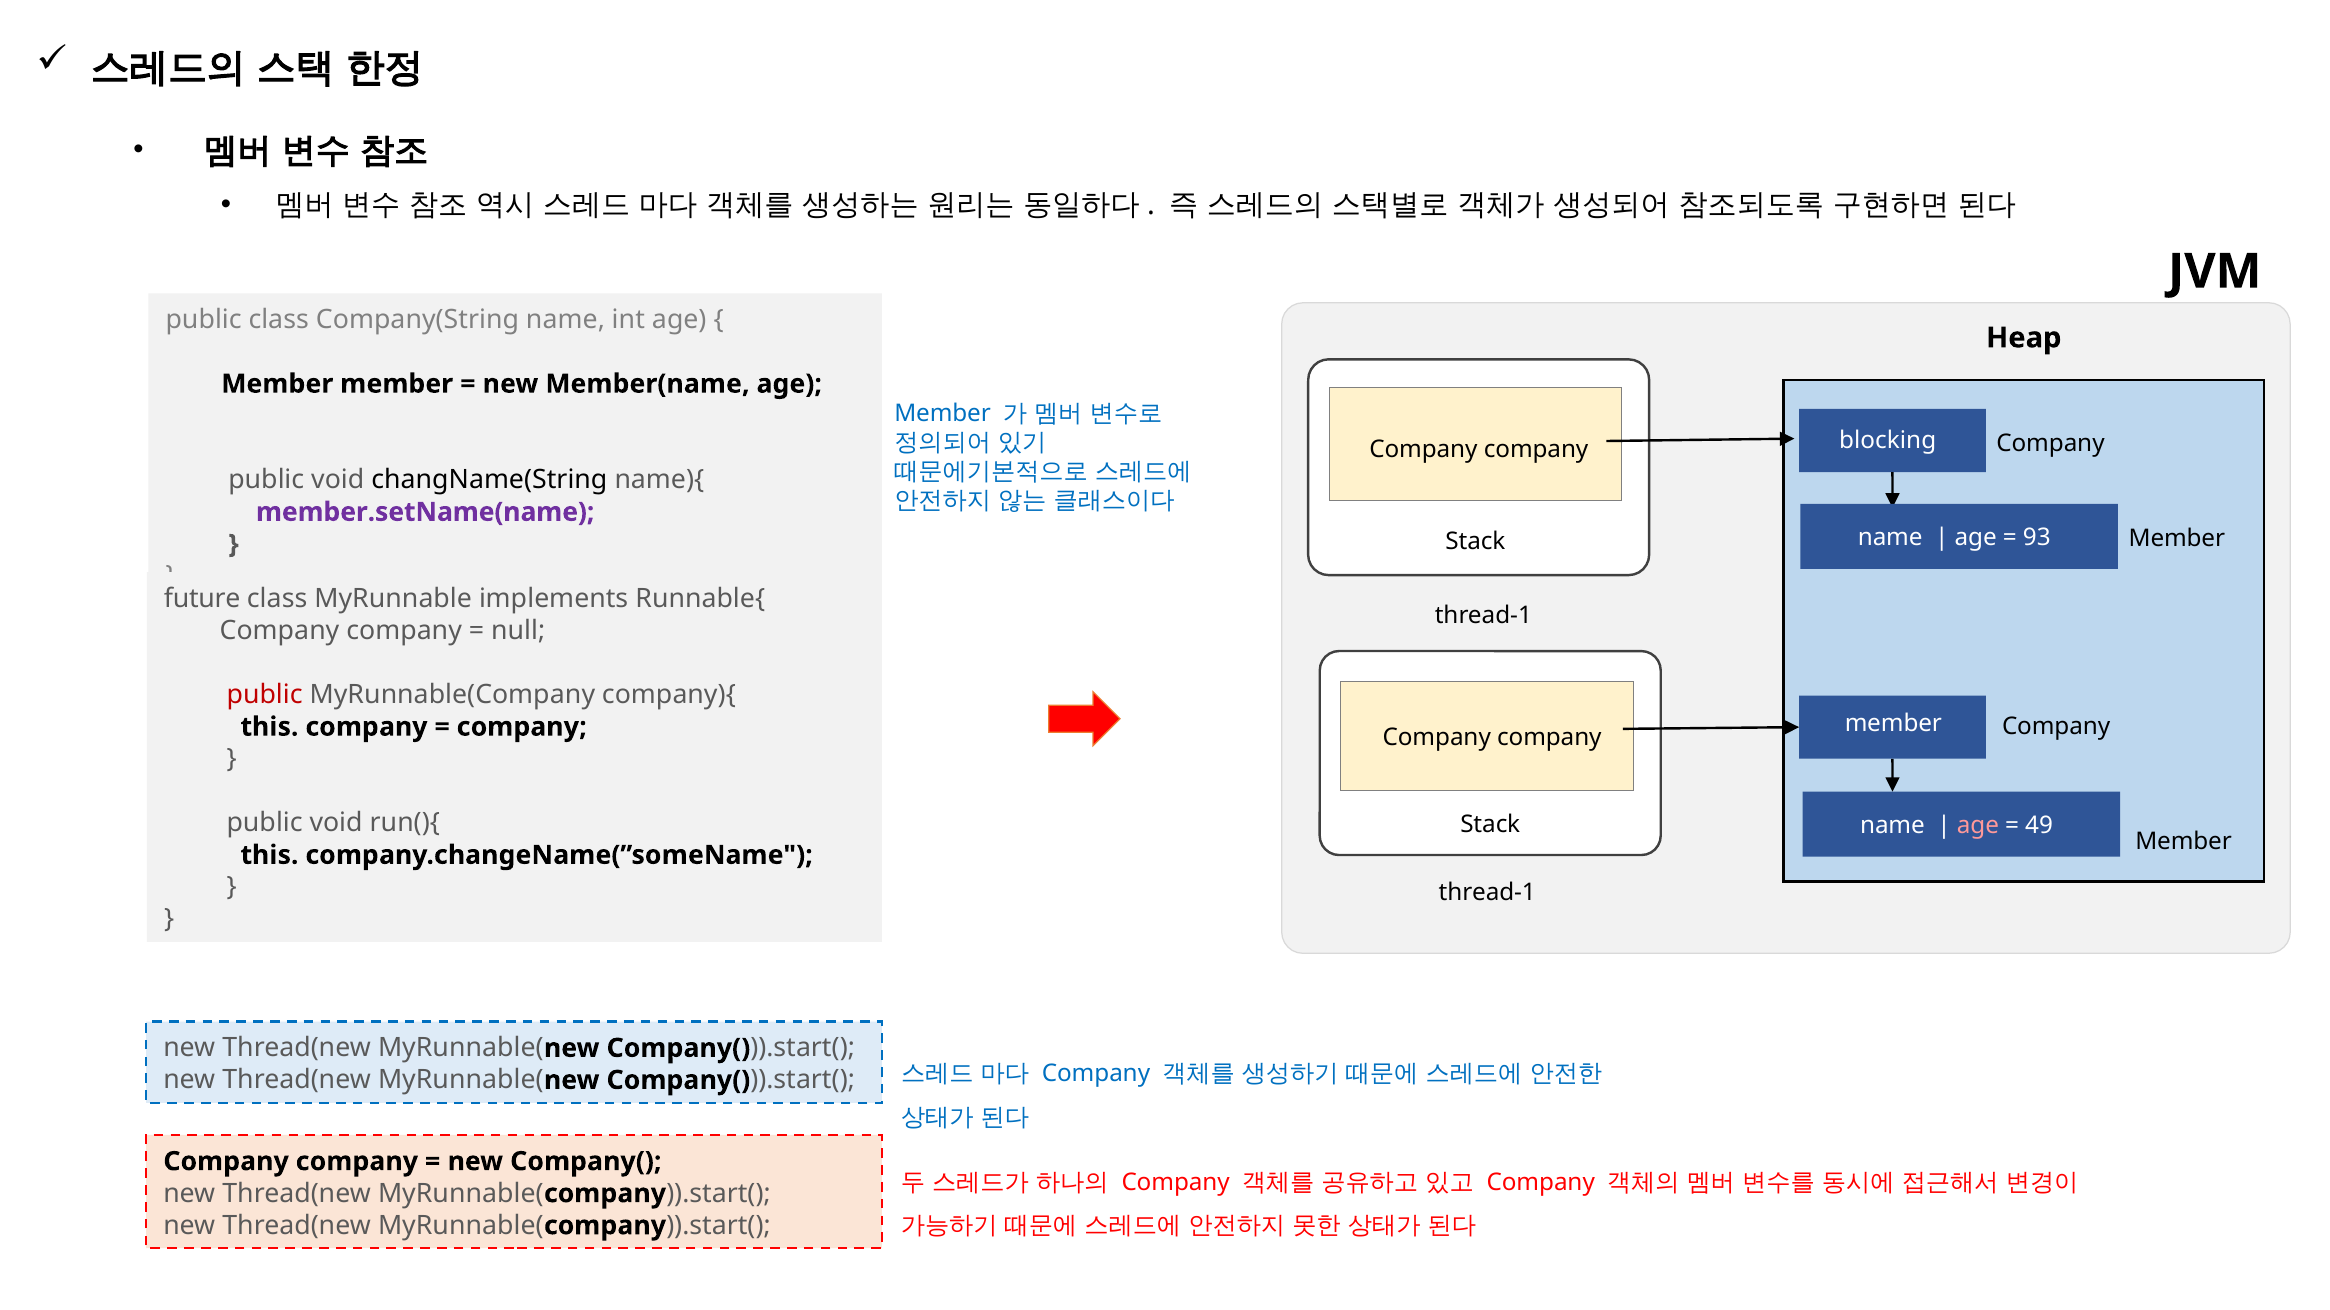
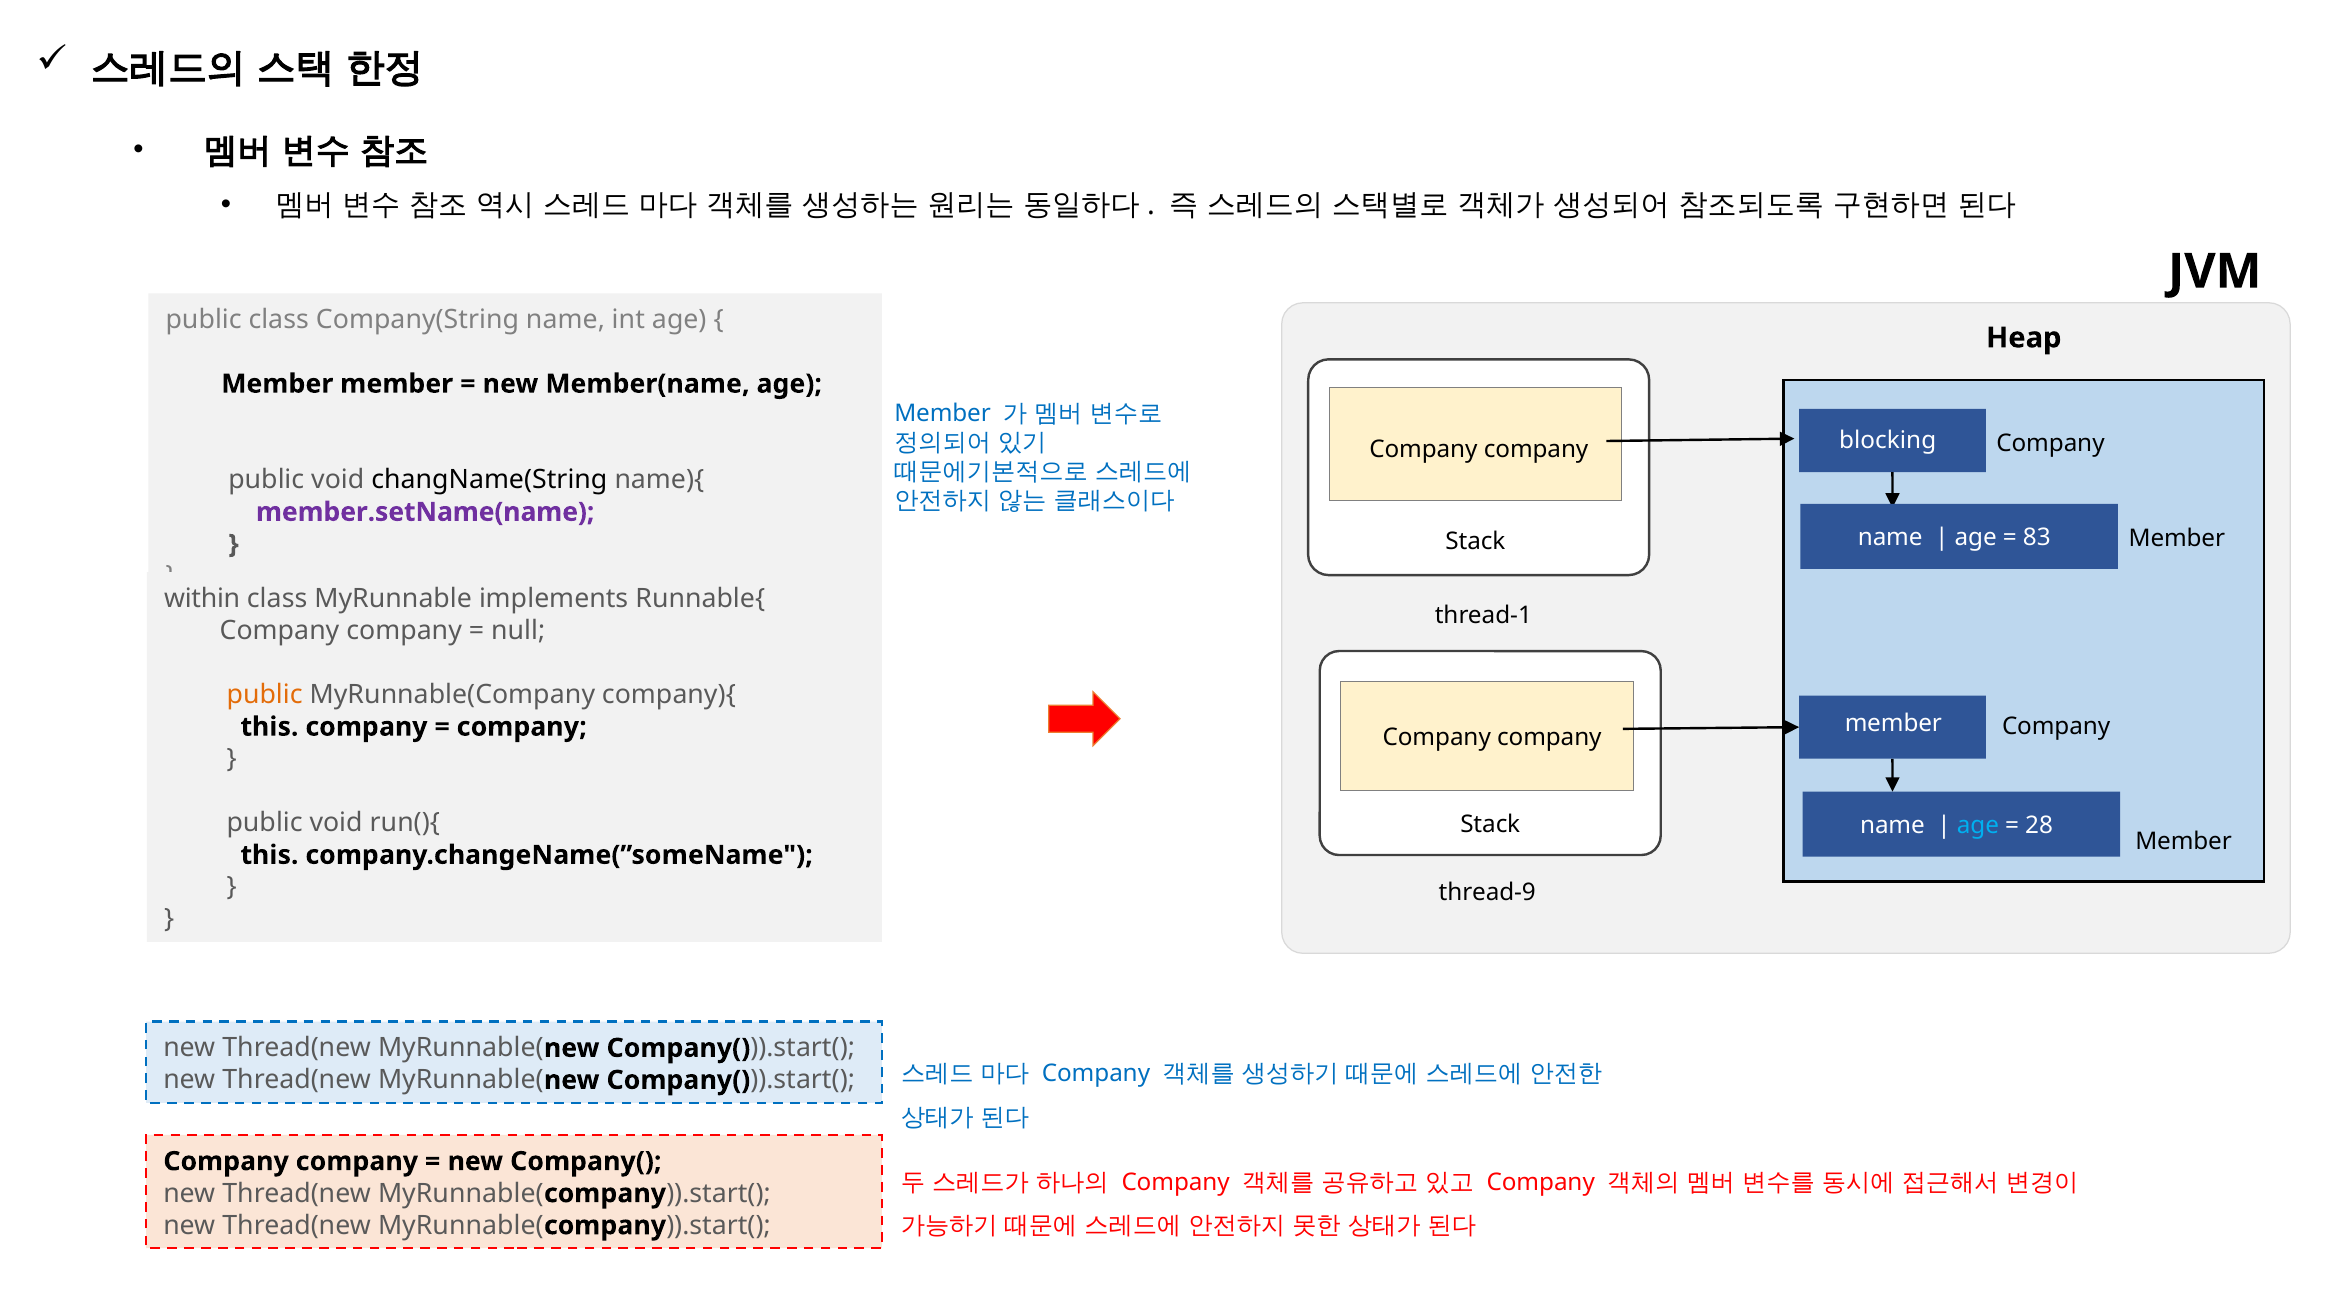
93: 93 -> 83 (2037, 538)
future: future -> within (202, 599)
public colour: red -> orange (265, 695)
age colour: pink -> light blue (1978, 826)
49: 49 -> 28 (2039, 826)
thread-1: thread-1 -> thread-9 (1487, 892)
